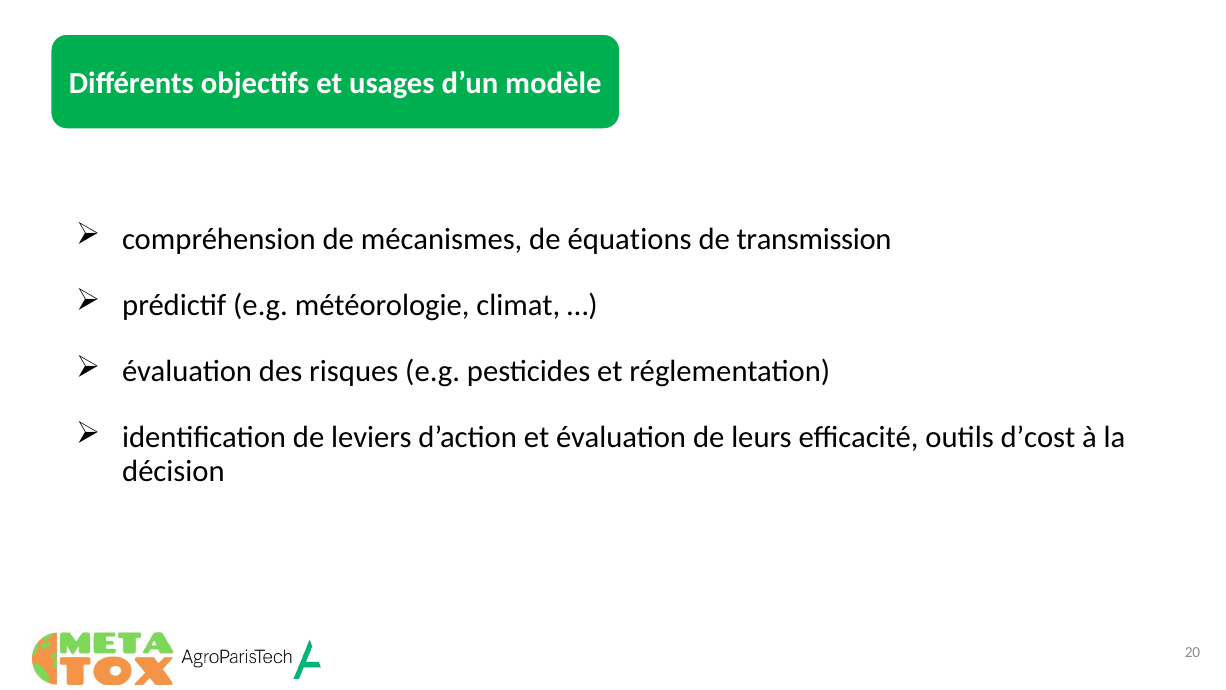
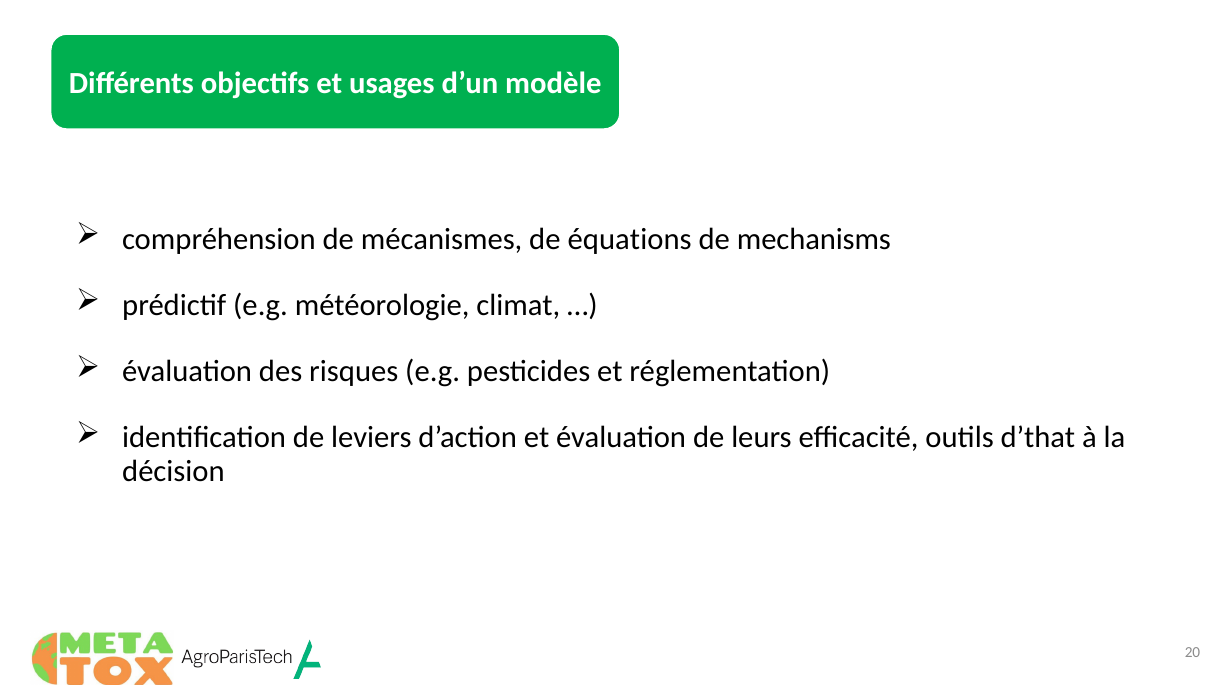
transmission: transmission -> mechanisms (814, 239)
d’cost: d’cost -> d’that (1038, 438)
